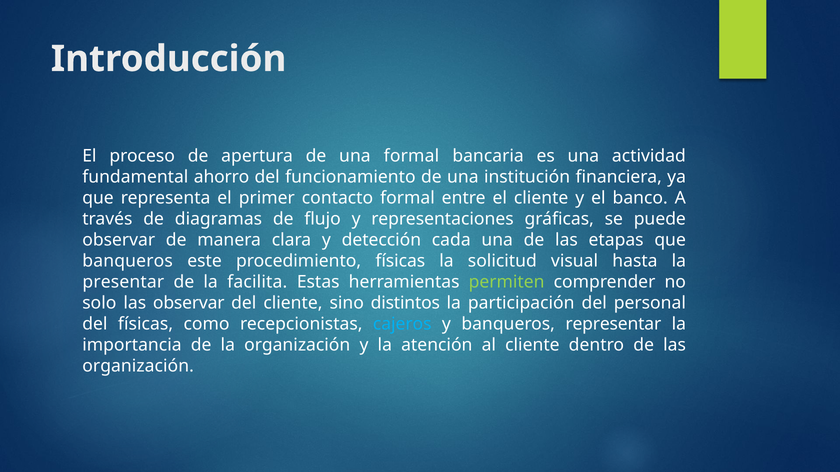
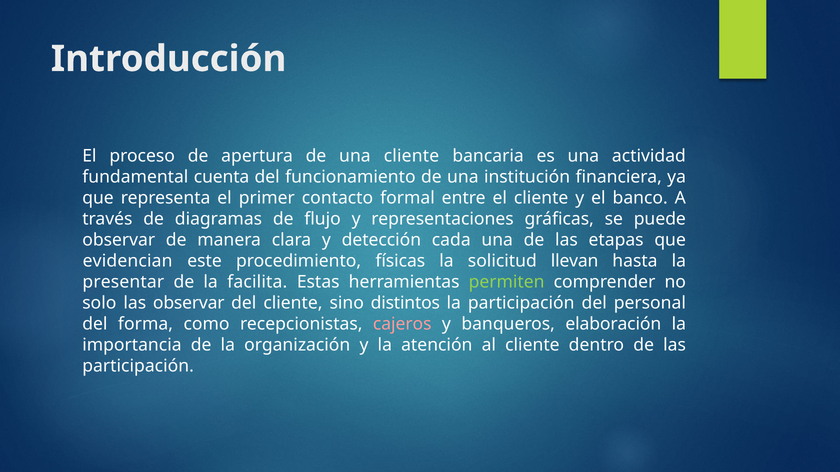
una formal: formal -> cliente (411, 156)
ahorro: ahorro -> cuenta (222, 177)
banqueros: banqueros -> evidencian (128, 261)
visual: visual -> llevan (575, 261)
del físicas: físicas -> forma (146, 324)
cajeros colour: light blue -> pink (402, 324)
representar: representar -> elaboración (613, 324)
organización: organización -> participación (138, 366)
